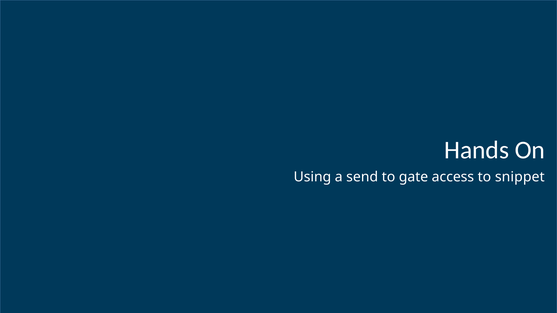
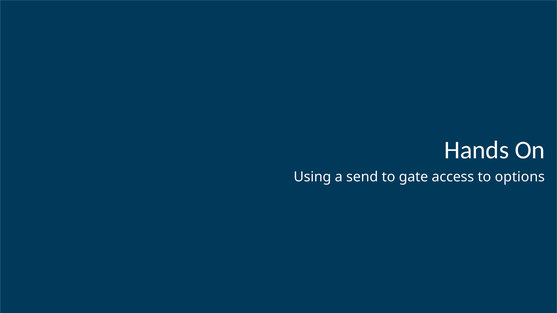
snippet: snippet -> options (520, 177)
